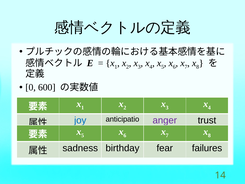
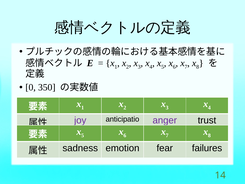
600: 600 -> 350 (47, 87)
joy colour: blue -> purple (80, 120)
birthday: birthday -> emotion (122, 148)
